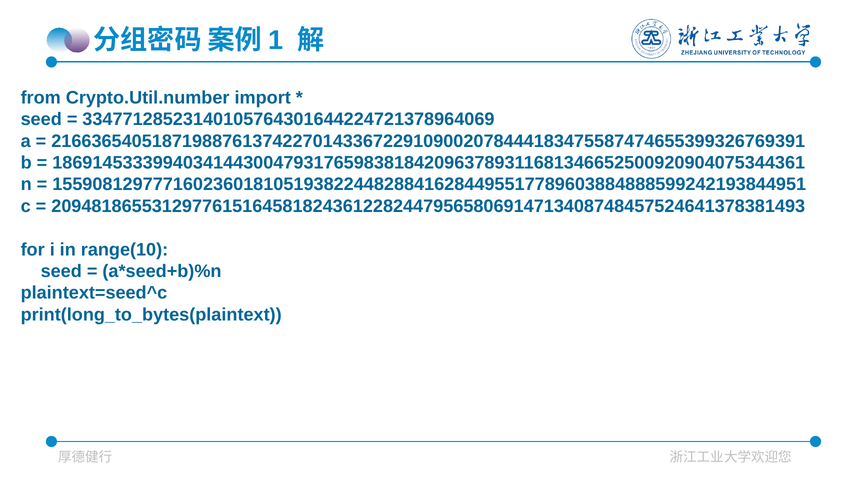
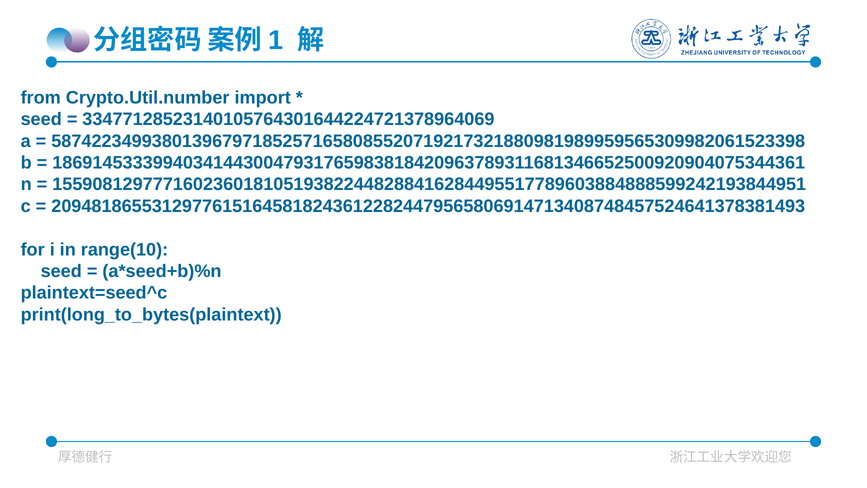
216636540518719887613742270143367229109002078444183475587474655399326769391: 216636540518719887613742270143367229109002078444183475587474655399326769391 -> 587422349938013967971852571658085520719217321880981989959565309982061523398 (428, 141)
